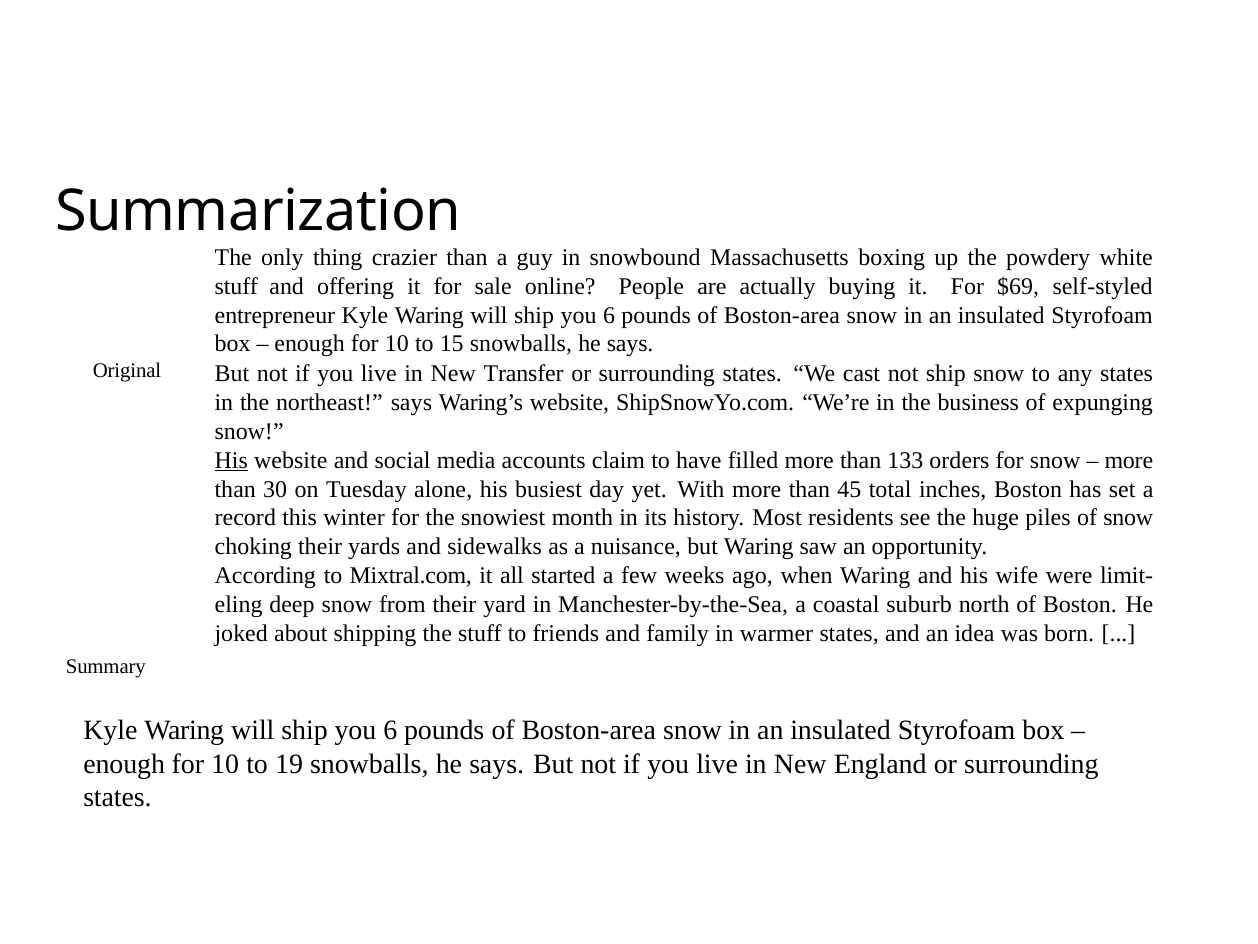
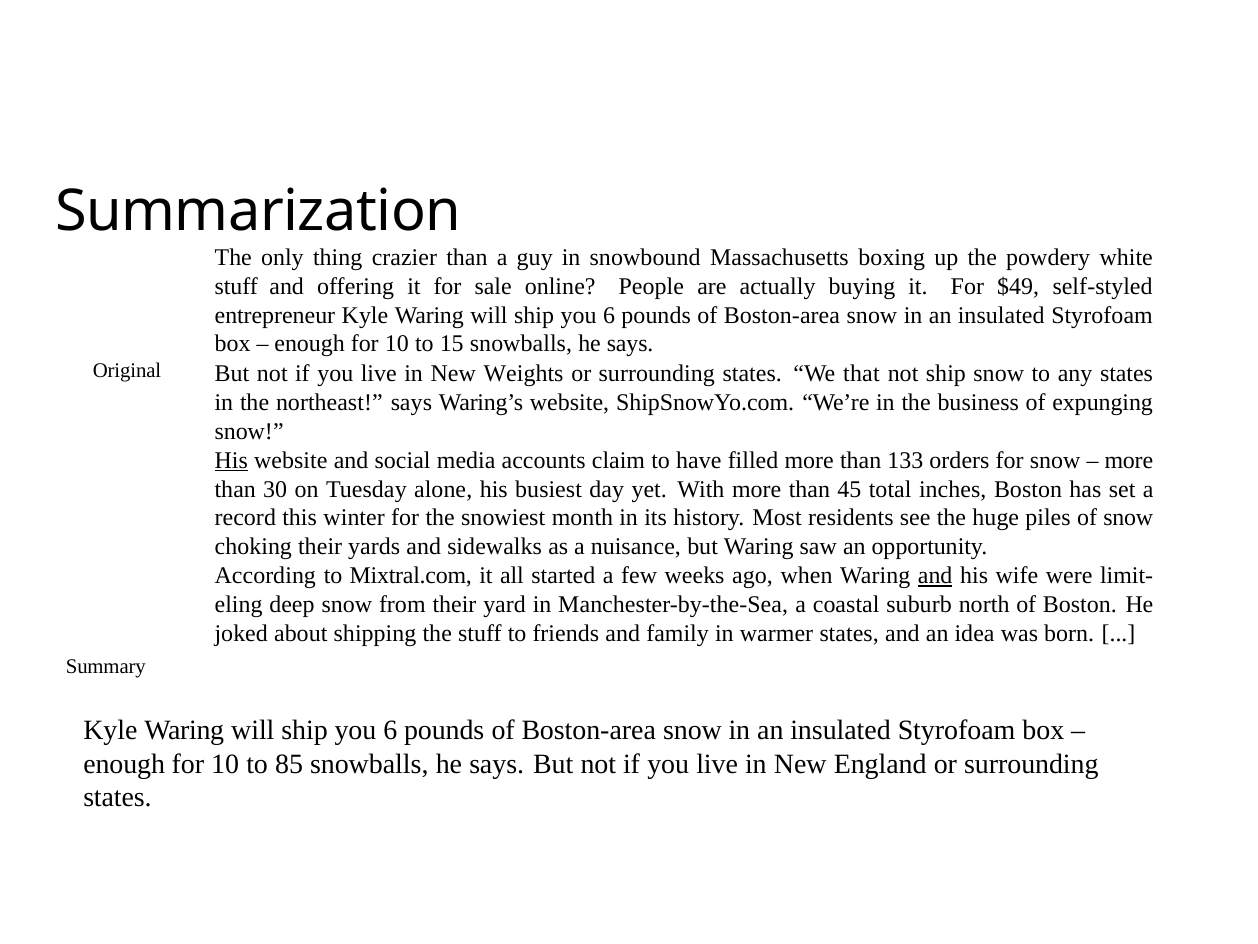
$69: $69 -> $49 (1018, 286)
Transfer: Transfer -> Weights (524, 374)
cast: cast -> that (861, 374)
and underline: none -> present (935, 575)
19: 19 -> 85 (289, 764)
